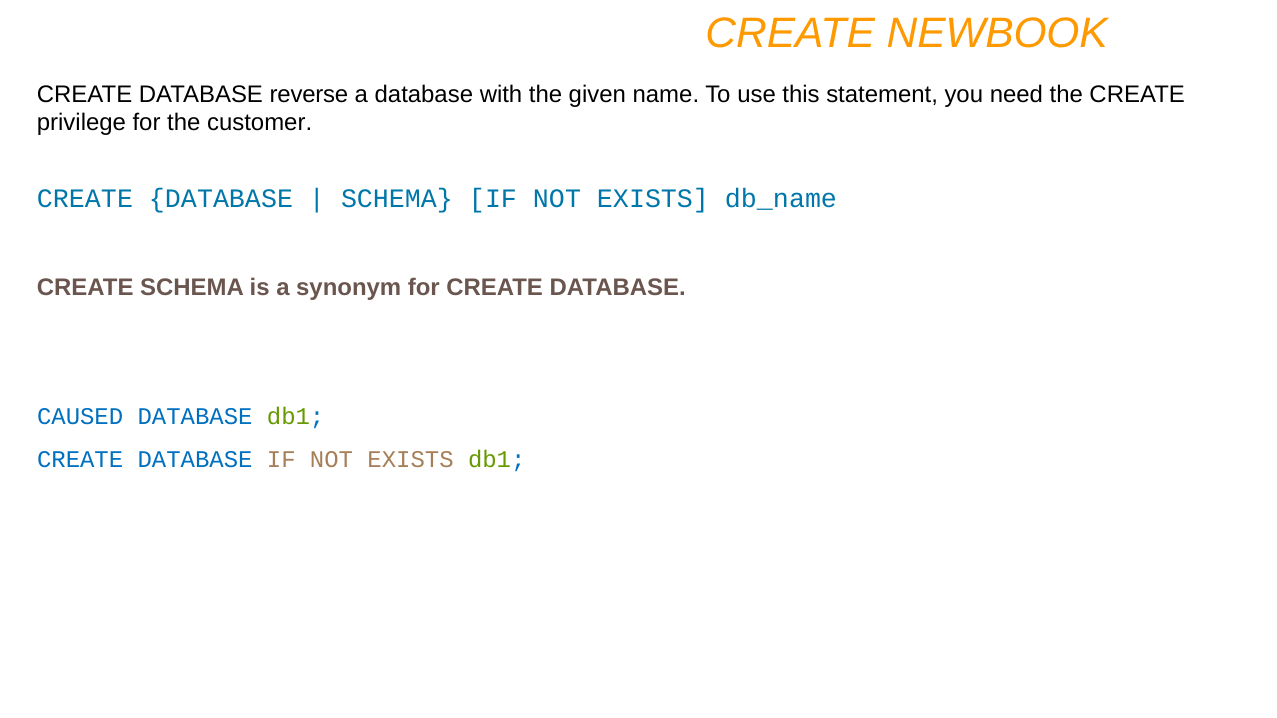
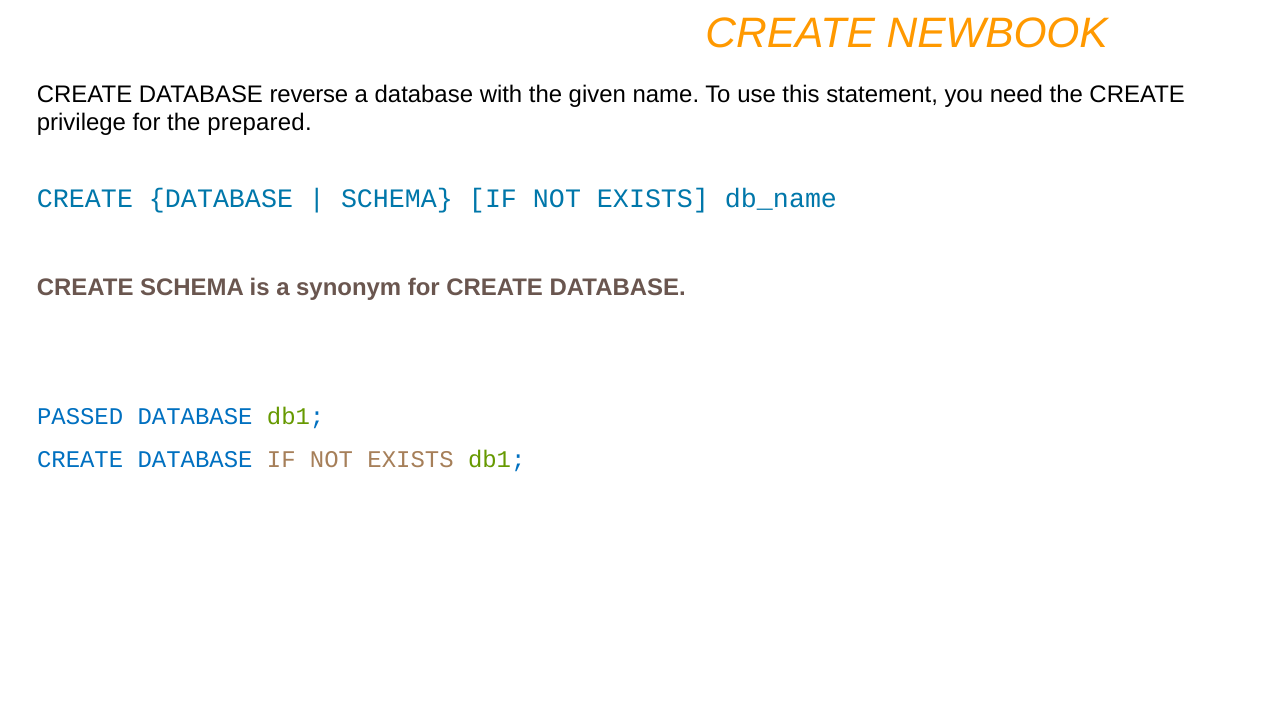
customer: customer -> prepared (259, 123)
CAUSED: CAUSED -> PASSED (80, 417)
